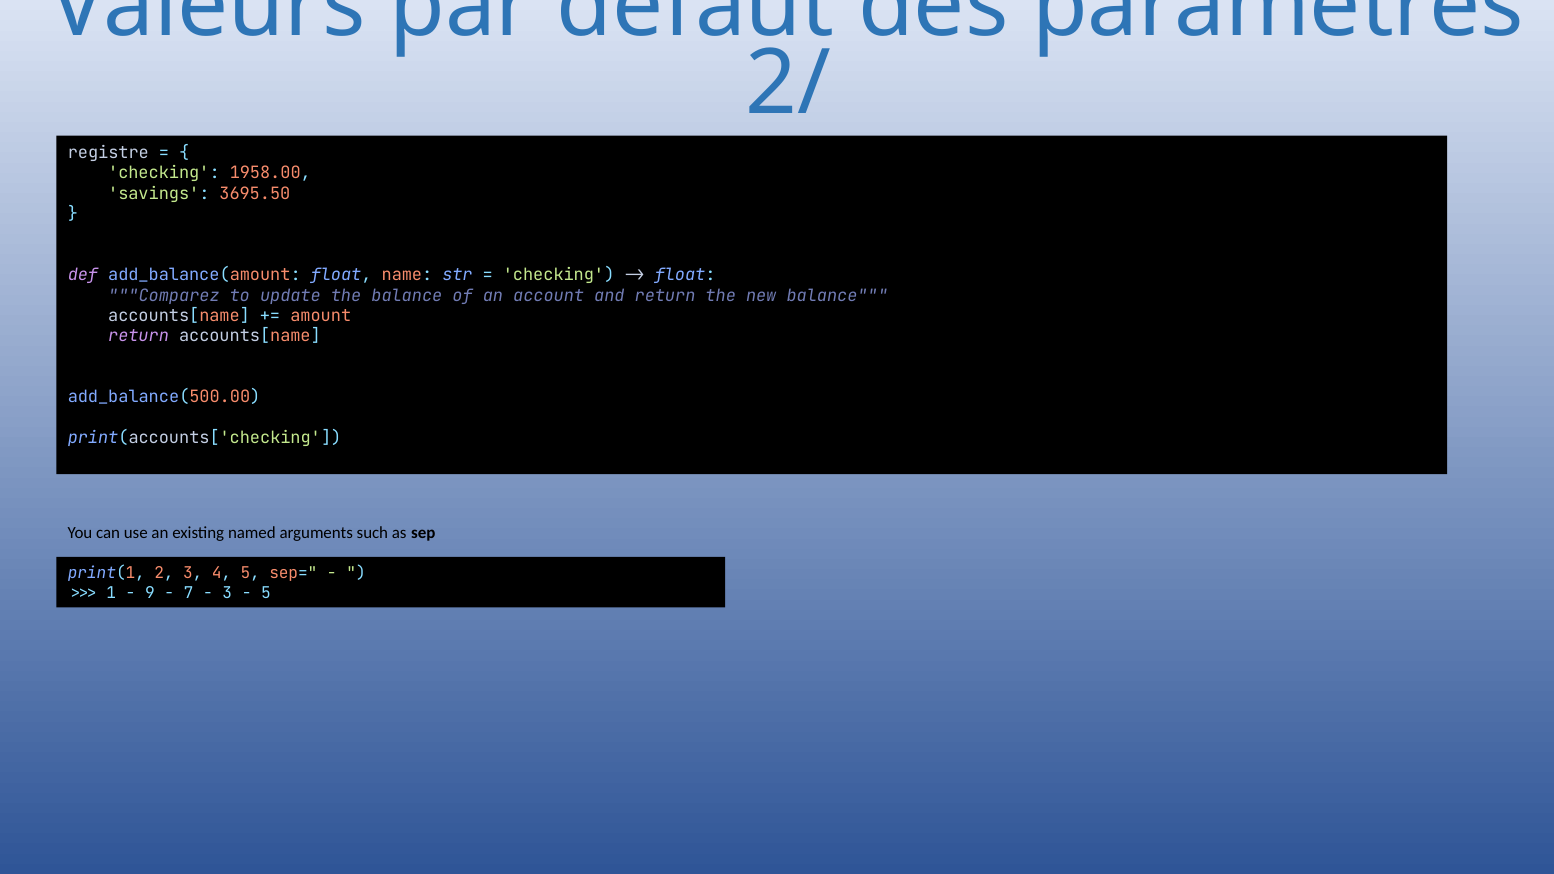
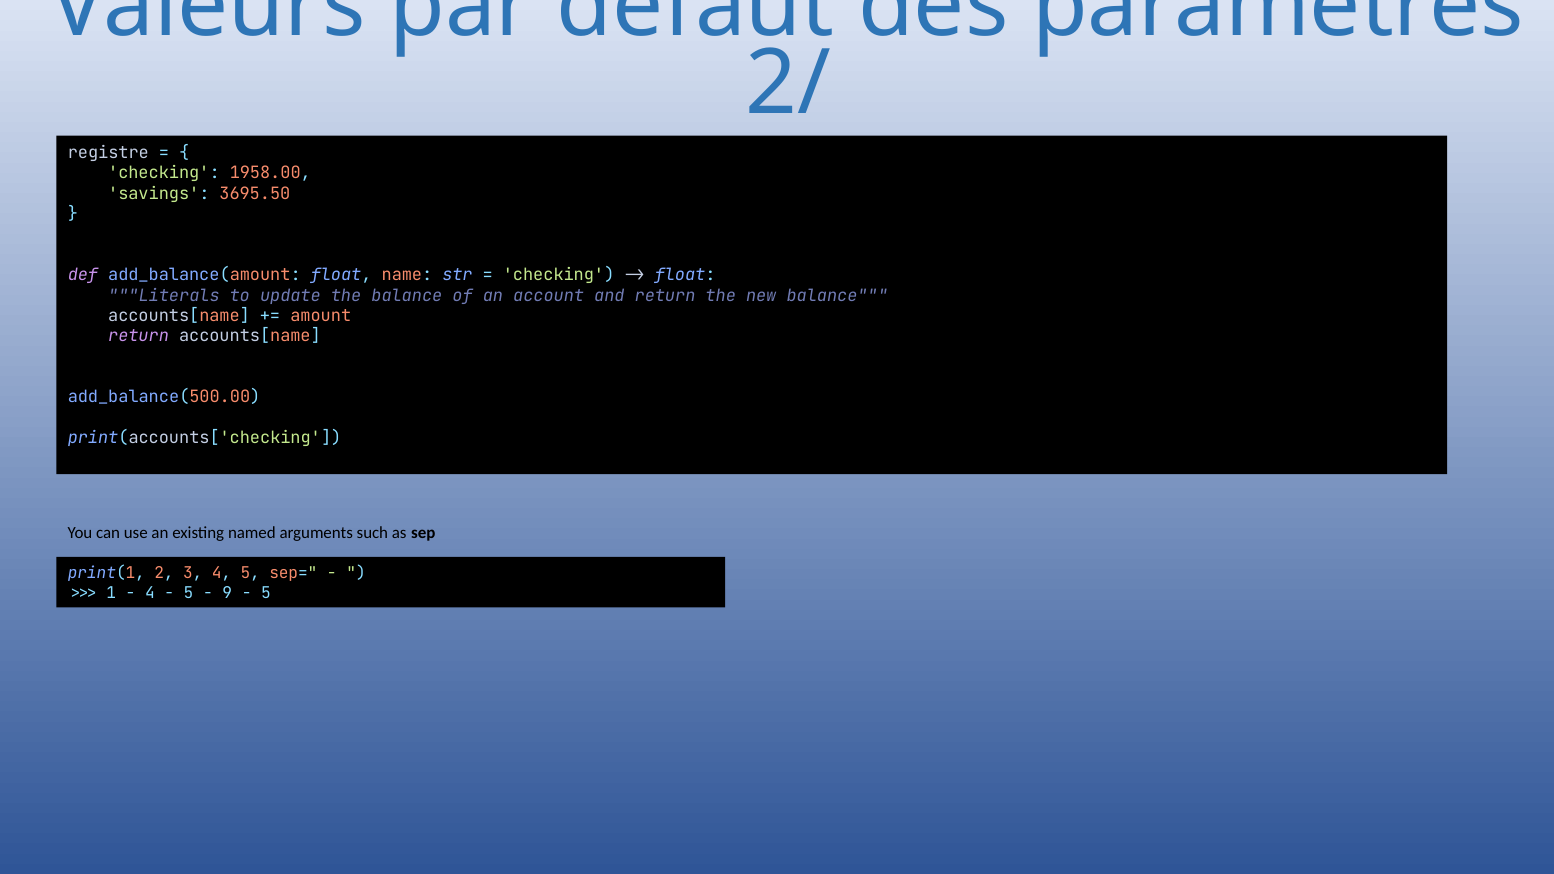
Comparez: Comparez -> Literals (164, 295)
9: 9 -> 4 (150, 593)
7: 7 -> 5 (189, 593)
3: 3 -> 9 (227, 593)
